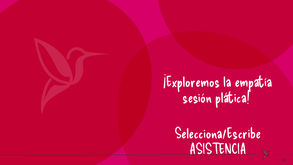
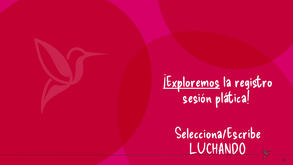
¡Exploremos underline: none -> present (192, 82)
empatía: empatía -> registro (254, 82)
ASISTENCIA: ASISTENCIA -> LUCHANDO (218, 149)
